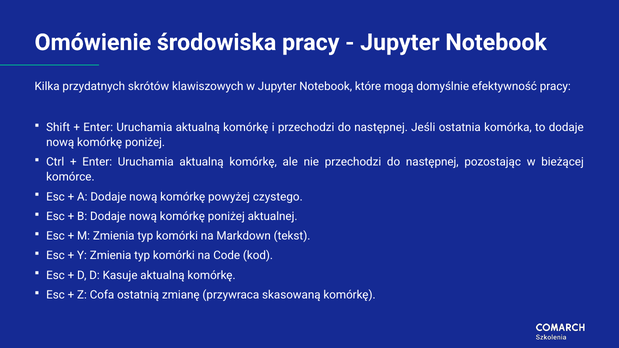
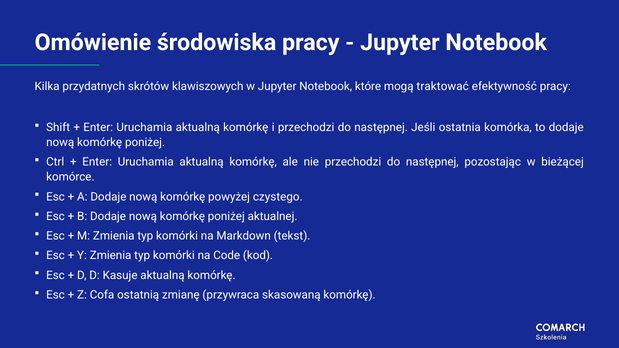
domyślnie: domyślnie -> traktować (443, 87)
